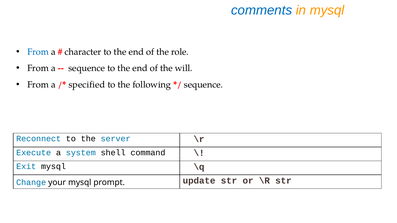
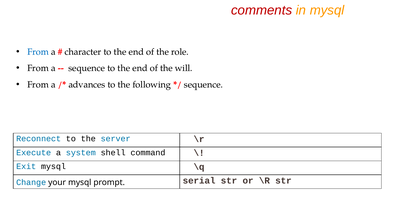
comments colour: blue -> red (262, 10)
specified: specified -> advances (87, 85)
update: update -> serial (199, 181)
